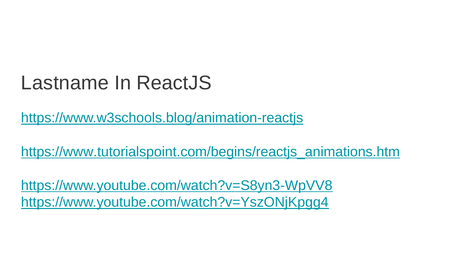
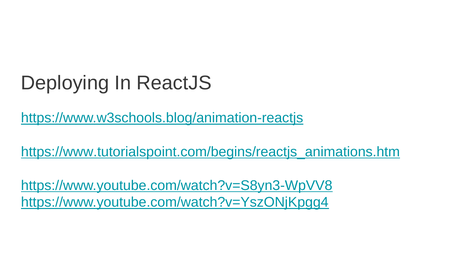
Lastname: Lastname -> Deploying (65, 83)
